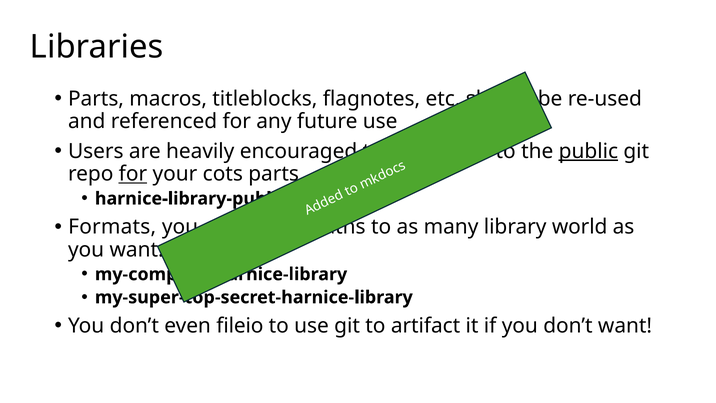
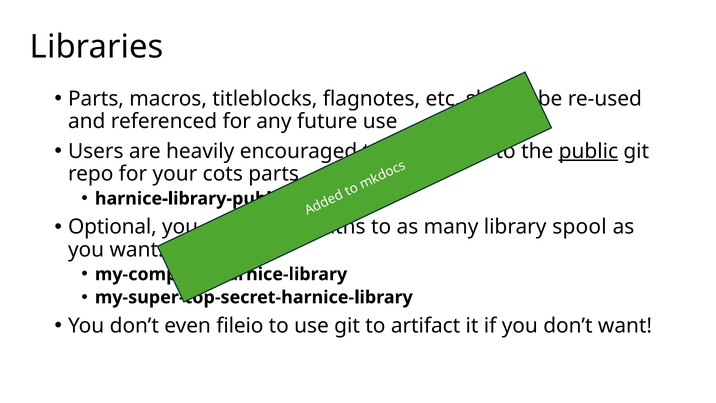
for underline: present -> none (133, 174)
Formats: Formats -> Optional (112, 227)
world: world -> spool (579, 227)
